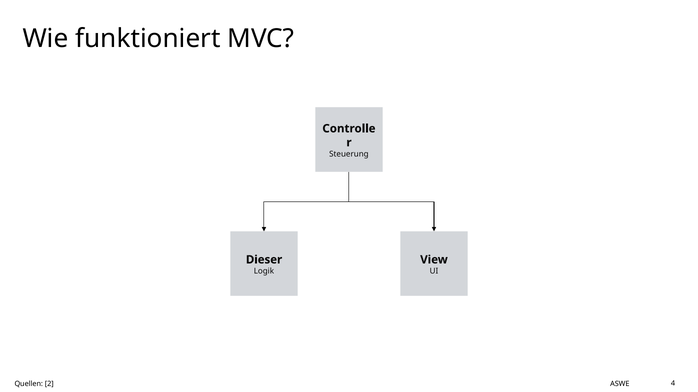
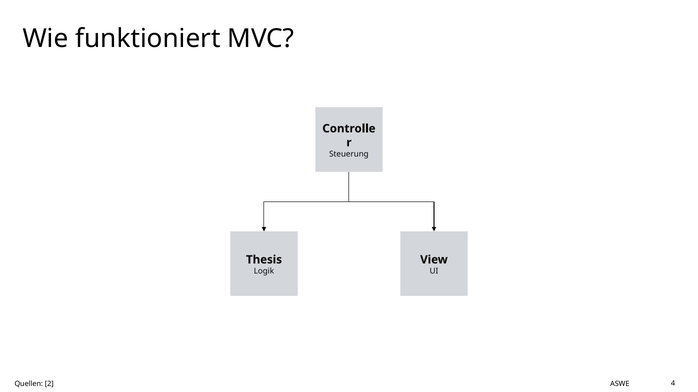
Dieser: Dieser -> Thesis (264, 260)
